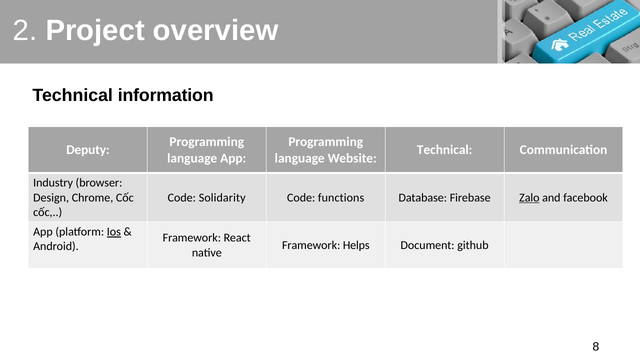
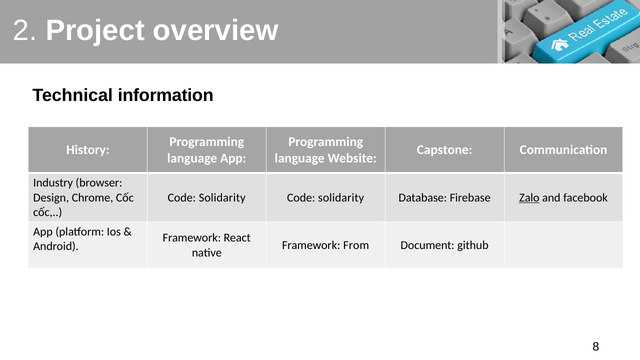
Deputy: Deputy -> History (88, 150)
Technical: Technical -> Capstone (445, 150)
functions: functions -> solidarity (341, 198)
Ios underline: present -> none (114, 232)
Helps: Helps -> From (356, 245)
